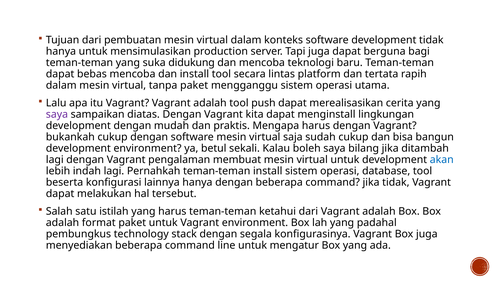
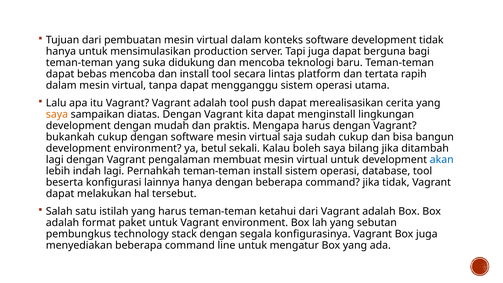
tanpa paket: paket -> dapat (194, 85)
saya colour: purple -> orange (57, 114)
padahal: padahal -> sebutan (377, 223)
